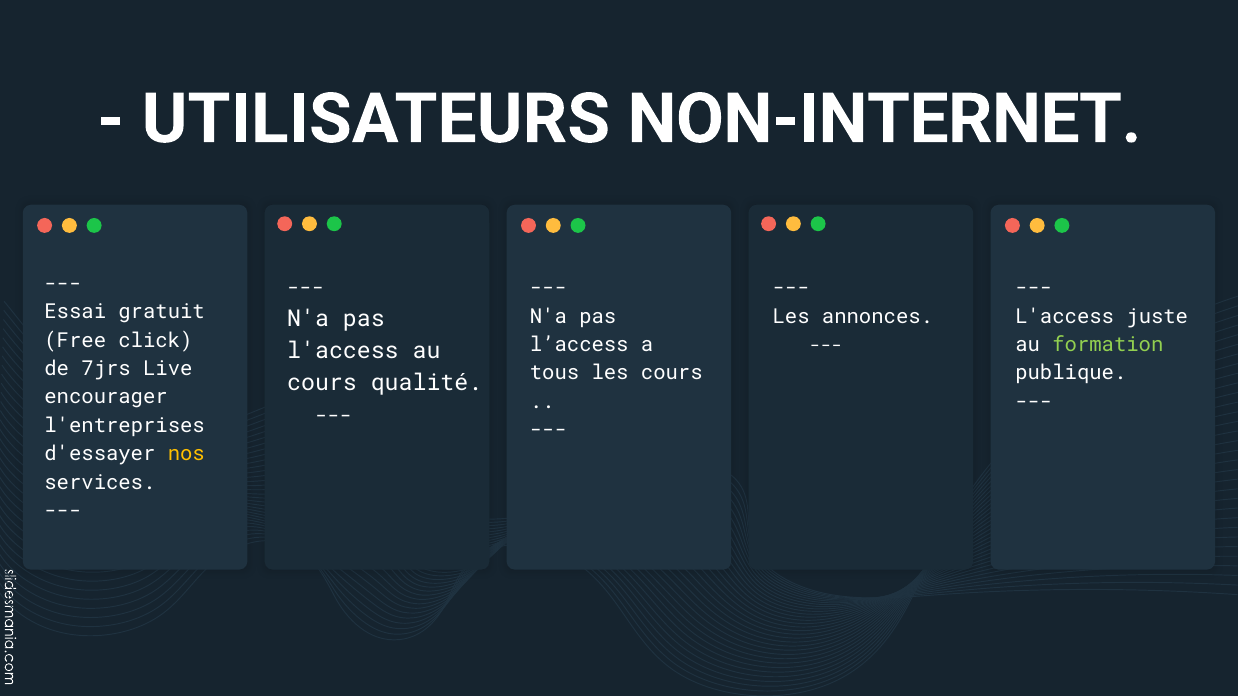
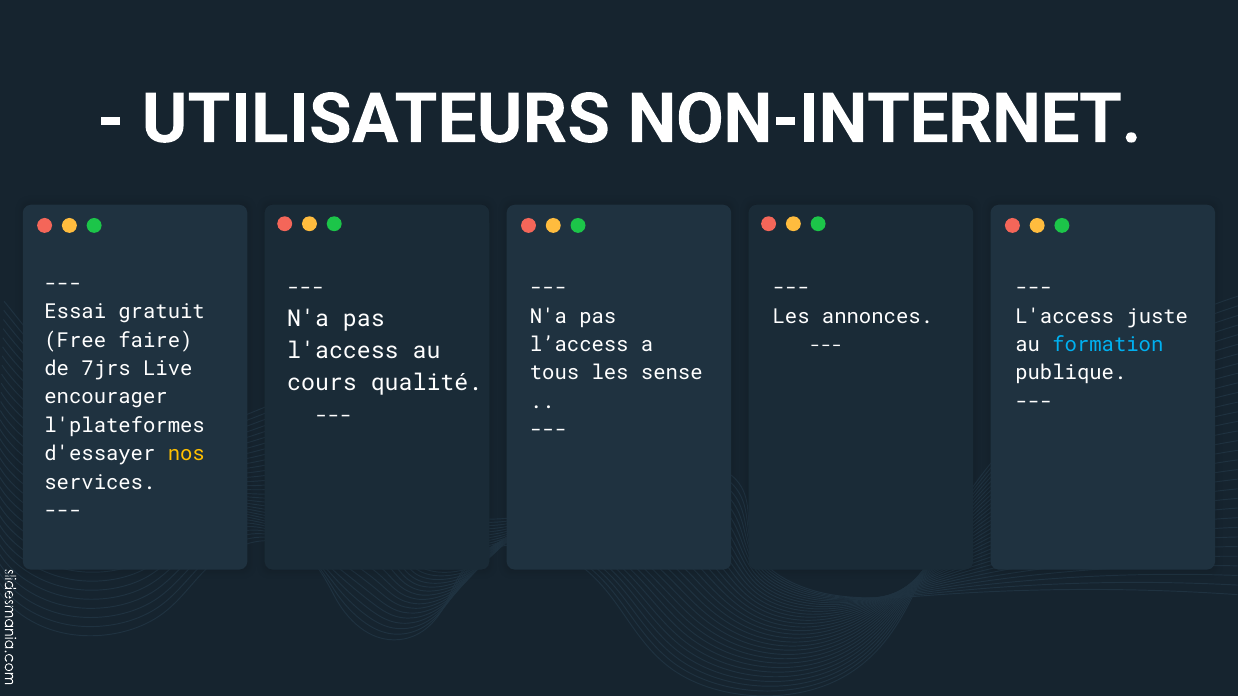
click: click -> faire (155, 340)
formation colour: light green -> light blue (1108, 345)
les cours: cours -> sense (672, 373)
l'entreprises: l'entreprises -> l'plateformes (125, 426)
